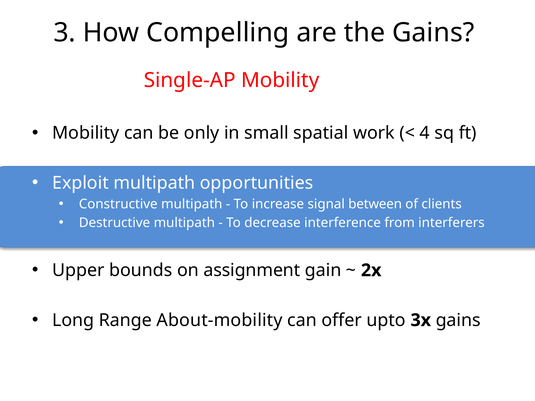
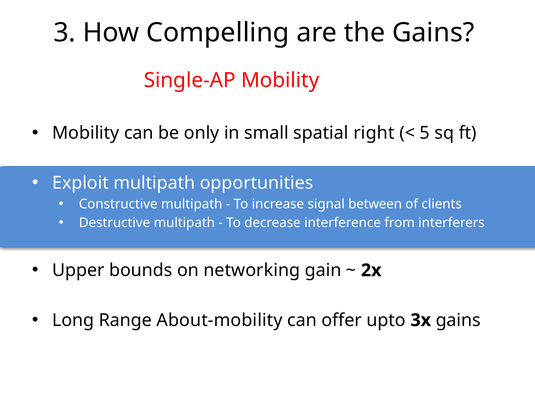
work: work -> right (374, 133)
4: 4 -> 5 (425, 133)
assignment: assignment -> networking (252, 270)
